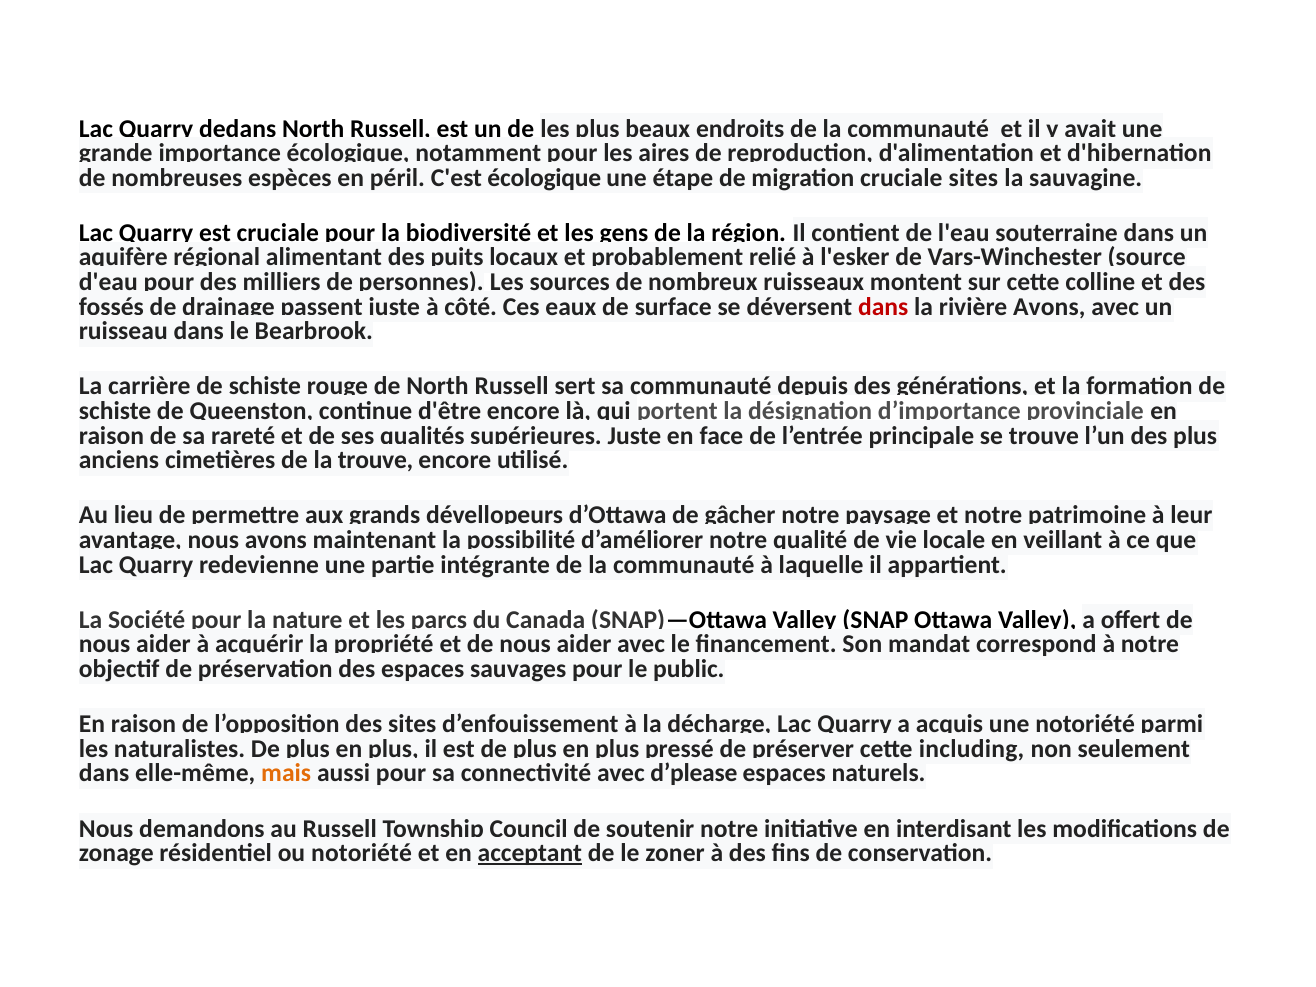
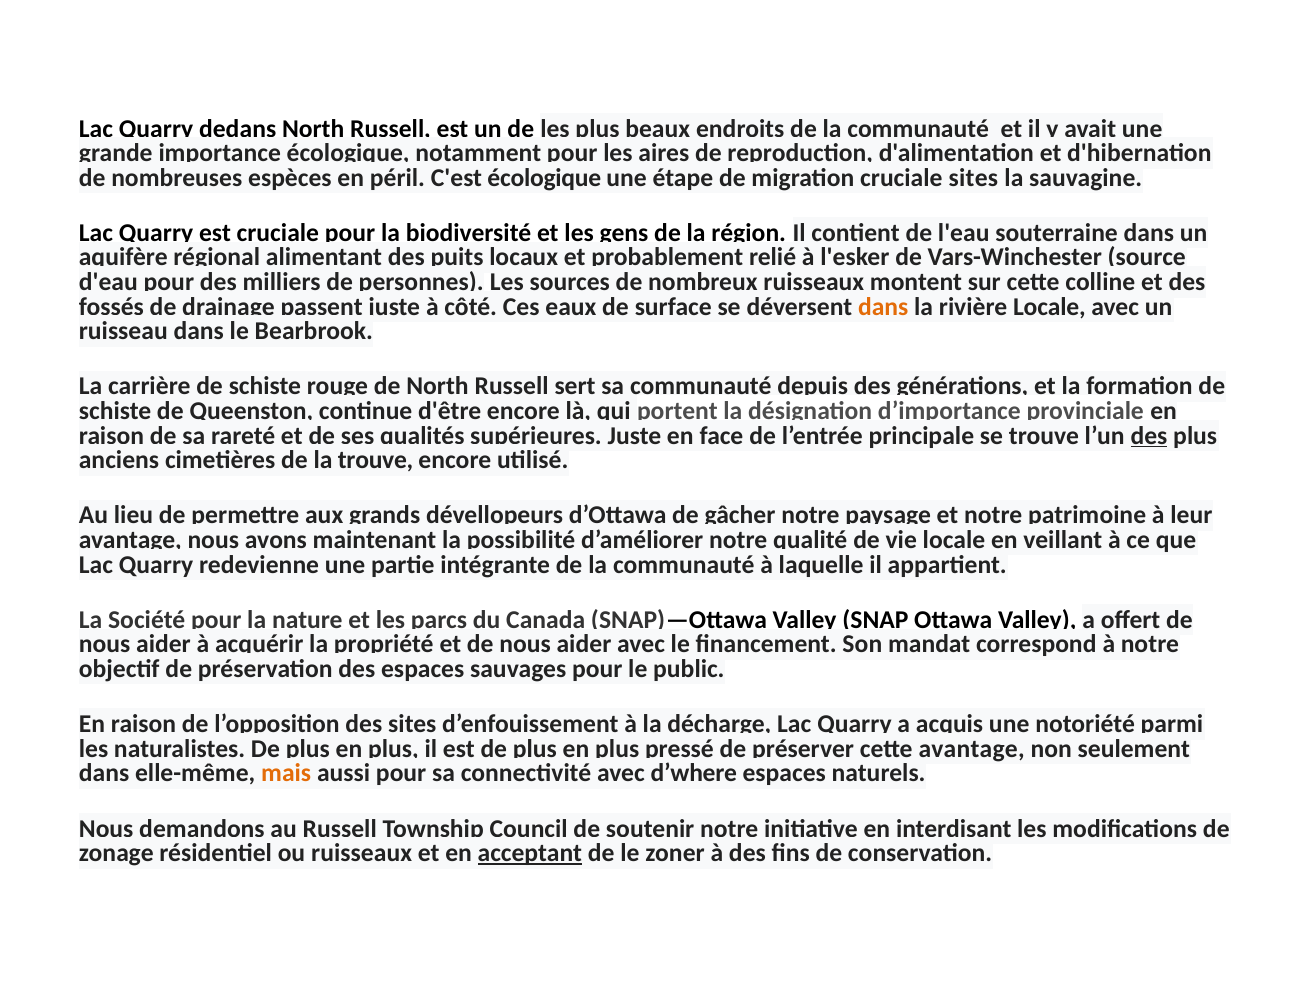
dans colour: red -> orange (883, 307)
rivière Avons: Avons -> Locale (1049, 307)
des underline: none -> present (1149, 436)
including: including -> avantage (972, 749)
d’please: d’please -> d’where (694, 773)
ou notoriété: notoriété -> ruisseaux (362, 853)
